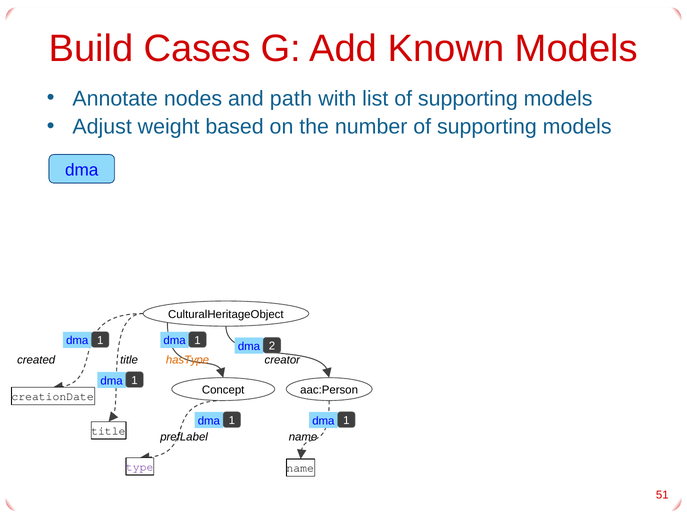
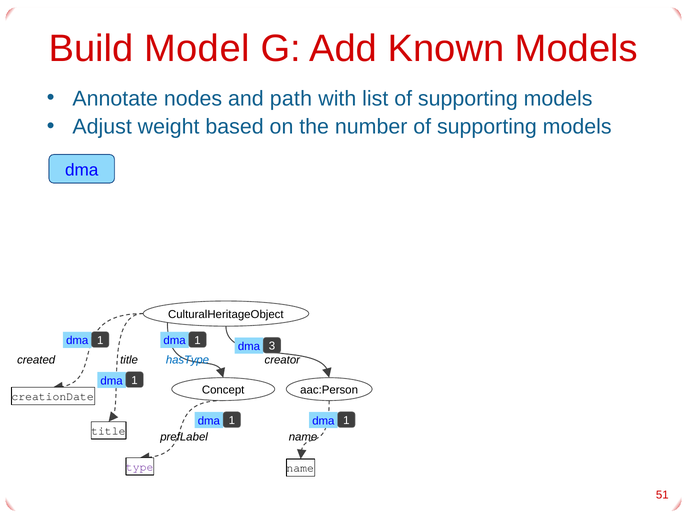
Cases: Cases -> Model (197, 48)
2: 2 -> 3 (272, 346)
hasType colour: orange -> blue (188, 360)
